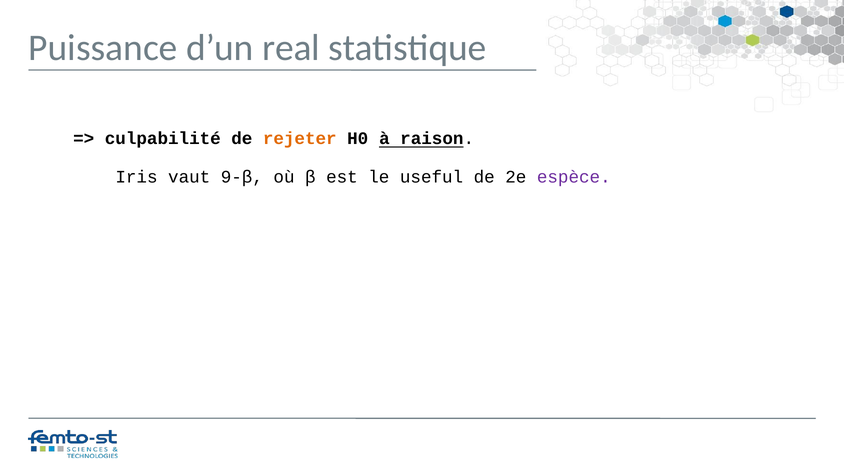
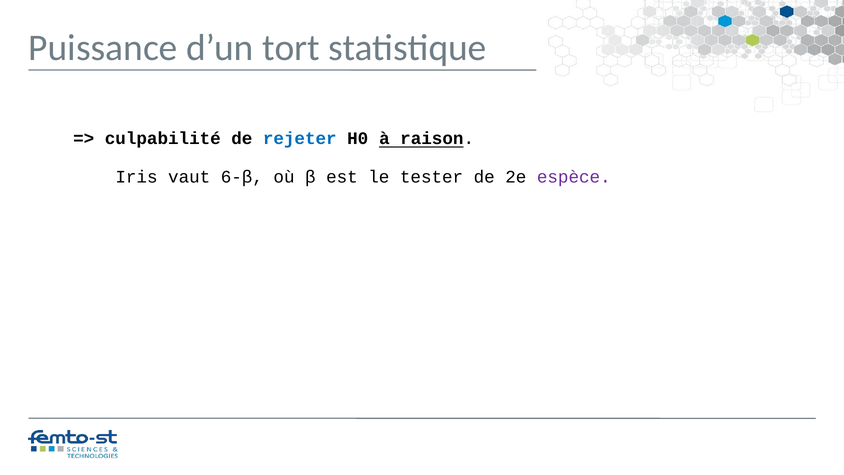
real: real -> tort (291, 48)
rejeter colour: orange -> blue (300, 138)
9-β: 9-β -> 6-β (242, 177)
useful: useful -> tester (432, 177)
